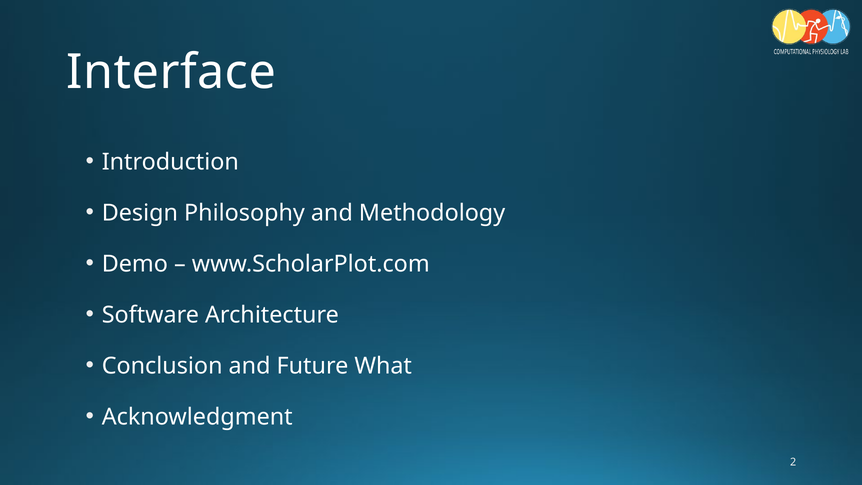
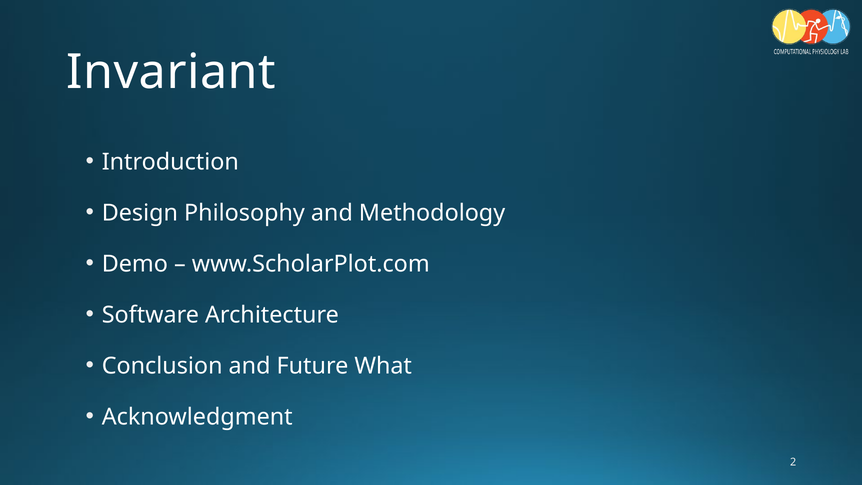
Interface: Interface -> Invariant (171, 72)
